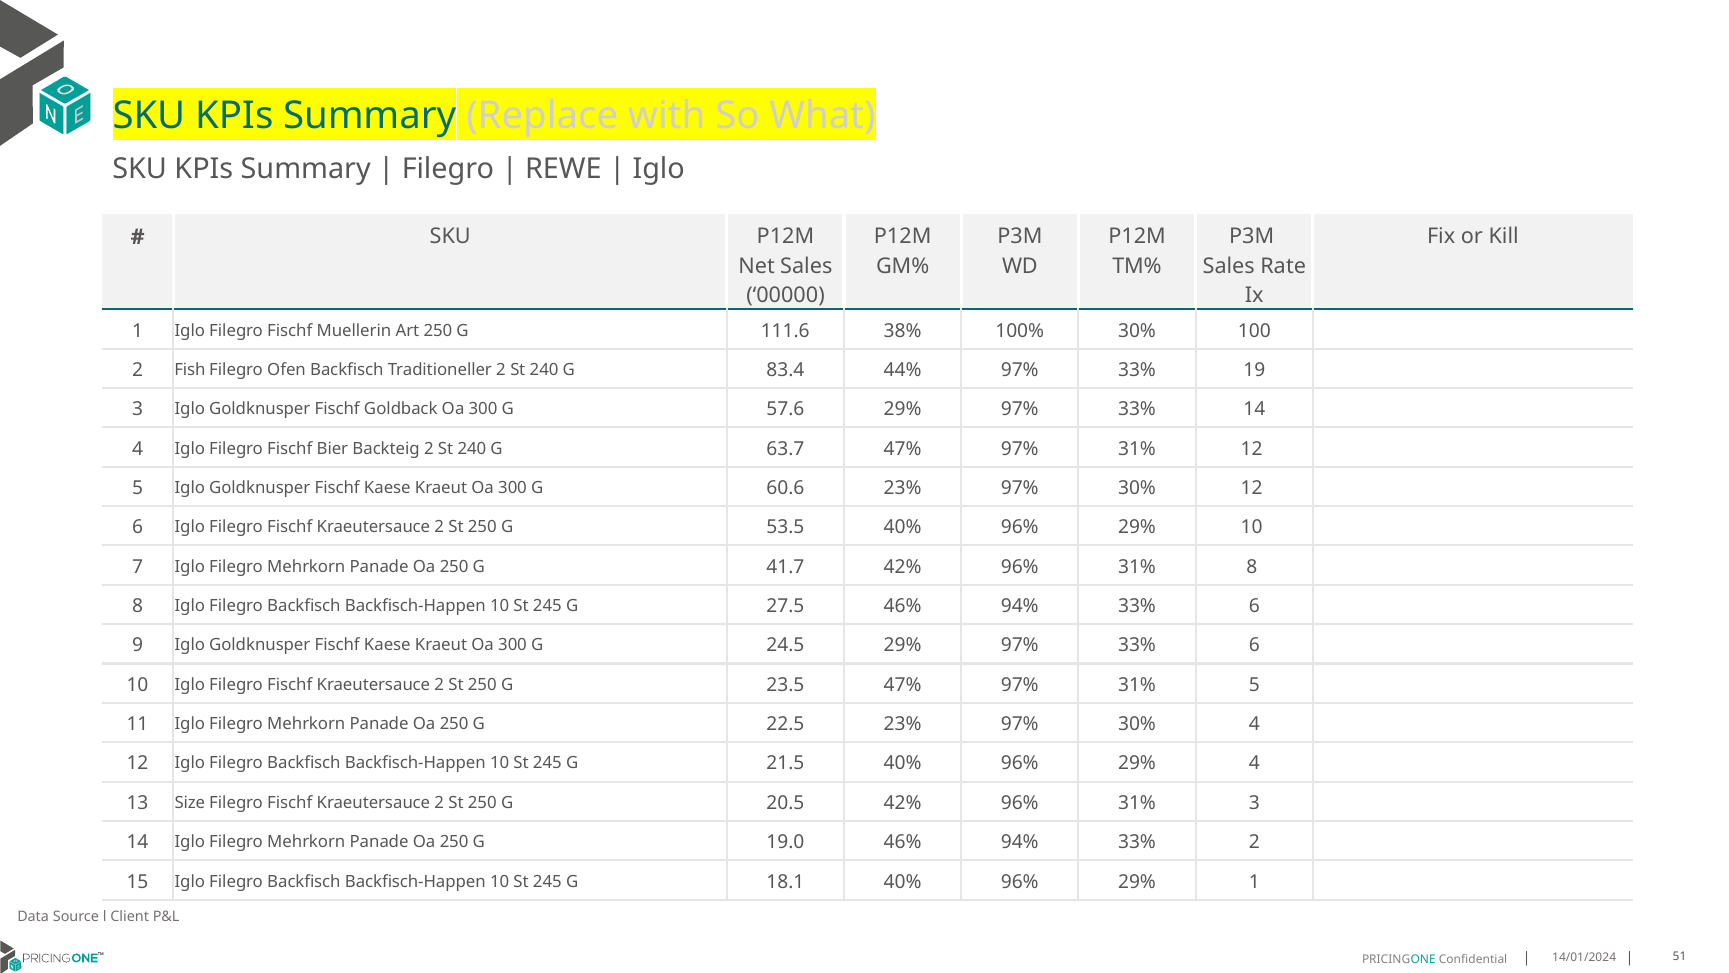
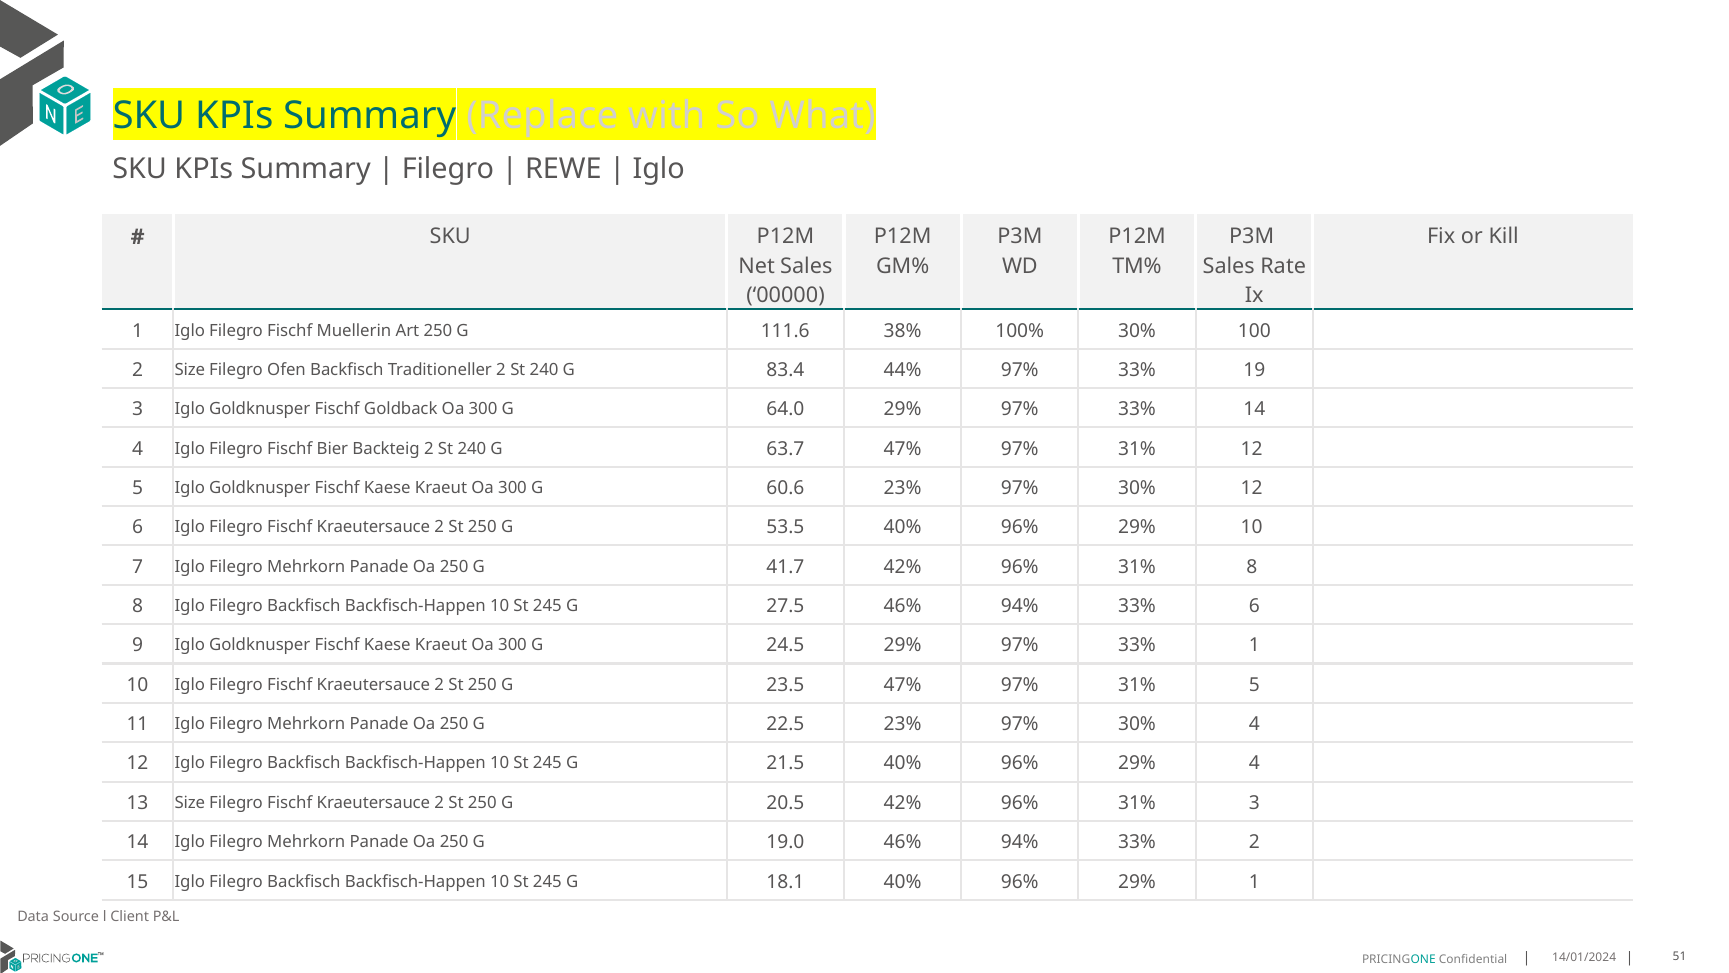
2 Fish: Fish -> Size (190, 370)
57.6: 57.6 -> 64.0 (785, 409)
97% 33% 6: 6 -> 1 (1254, 645)
